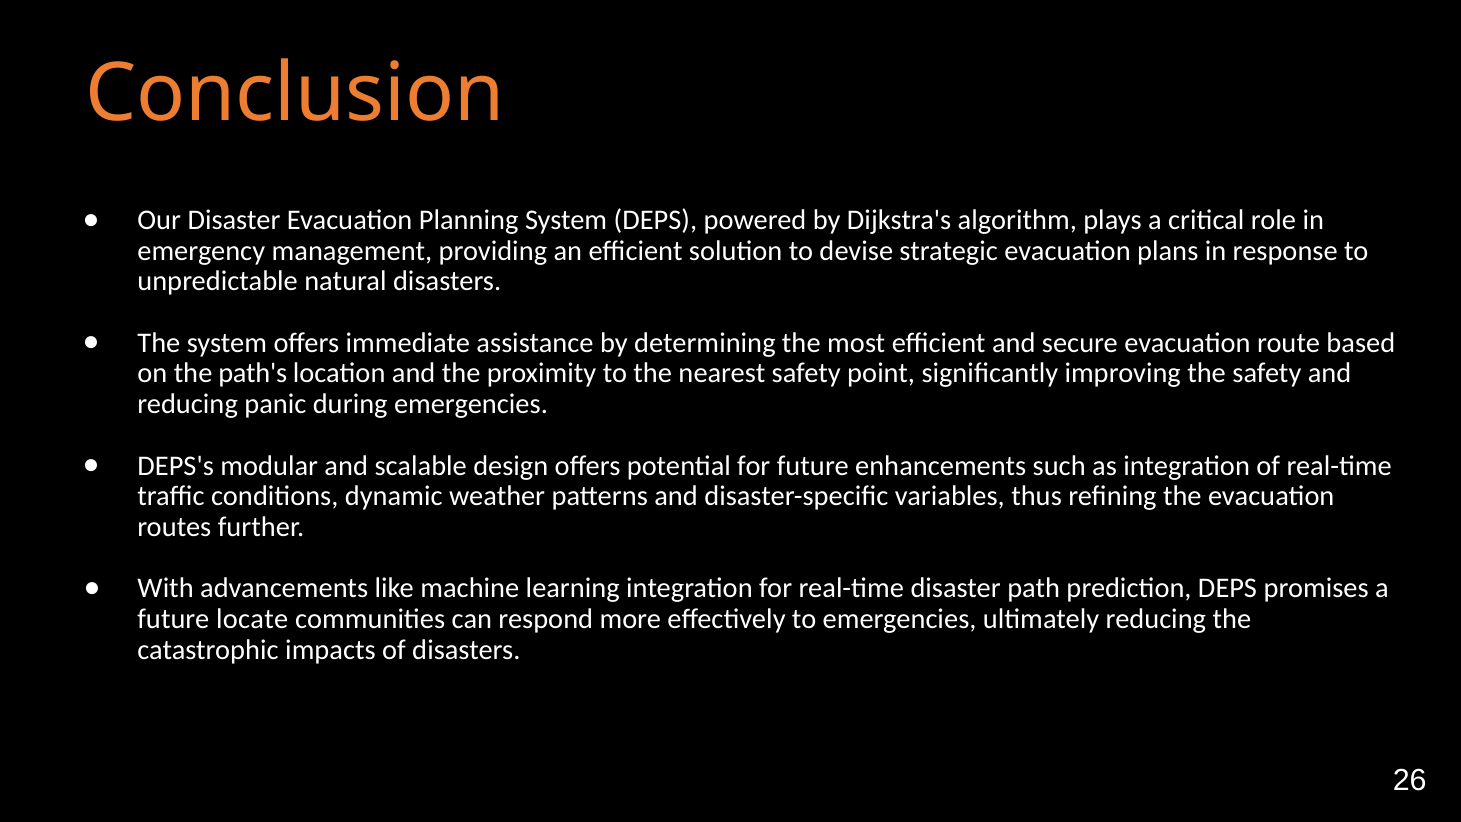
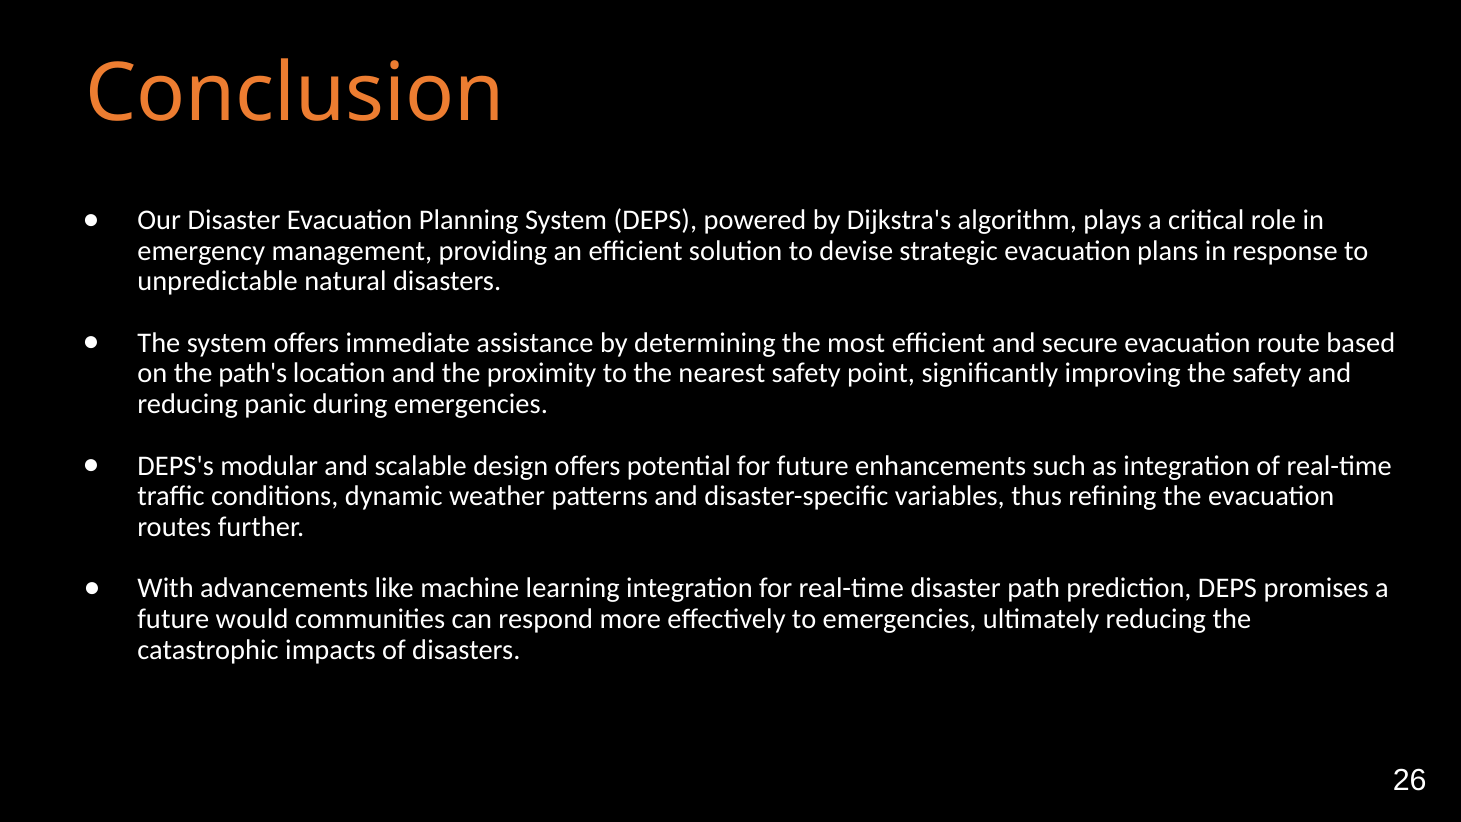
locate: locate -> would (252, 619)
